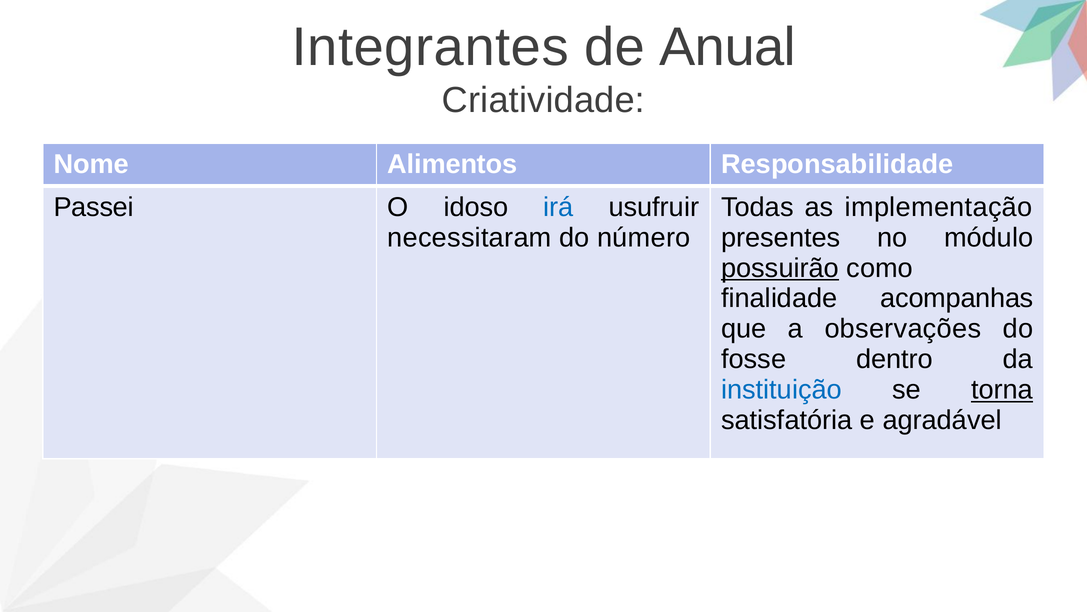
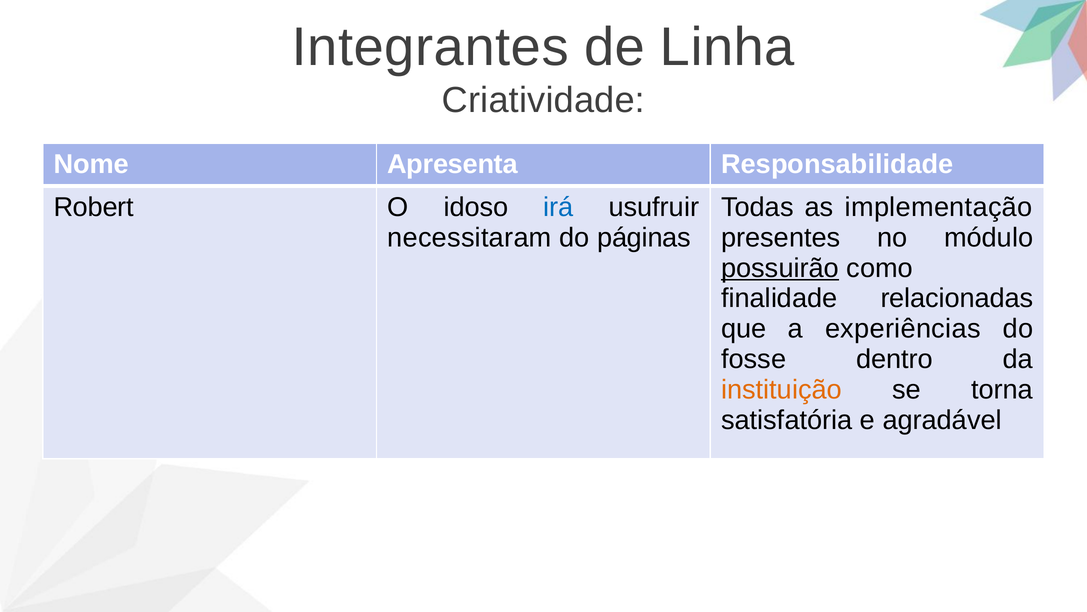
Anual: Anual -> Linha (727, 47)
Alimentos: Alimentos -> Apresenta (452, 164)
Passei: Passei -> Robert (94, 207)
número: número -> páginas (644, 237)
acompanhas: acompanhas -> relacionadas (957, 298)
observações: observações -> experiências (903, 329)
instituição colour: blue -> orange (782, 390)
torna underline: present -> none (1002, 390)
